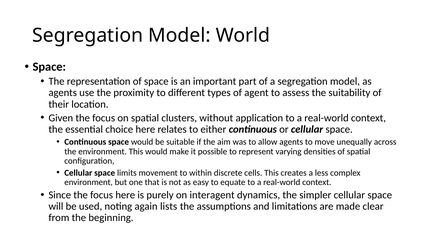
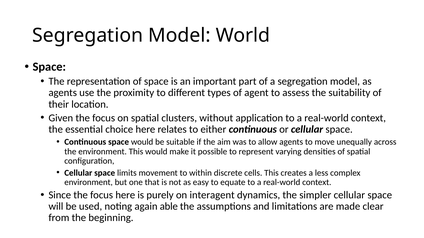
lists: lists -> able (169, 207)
